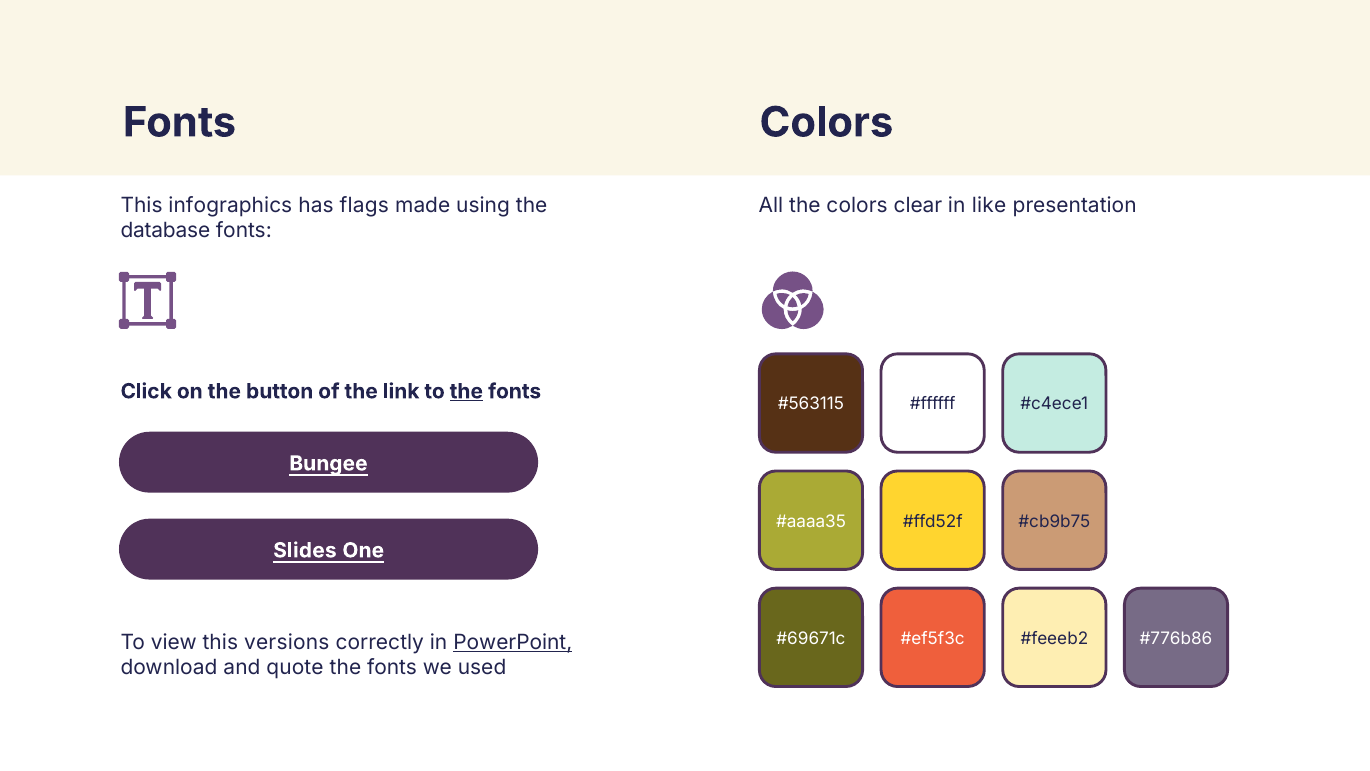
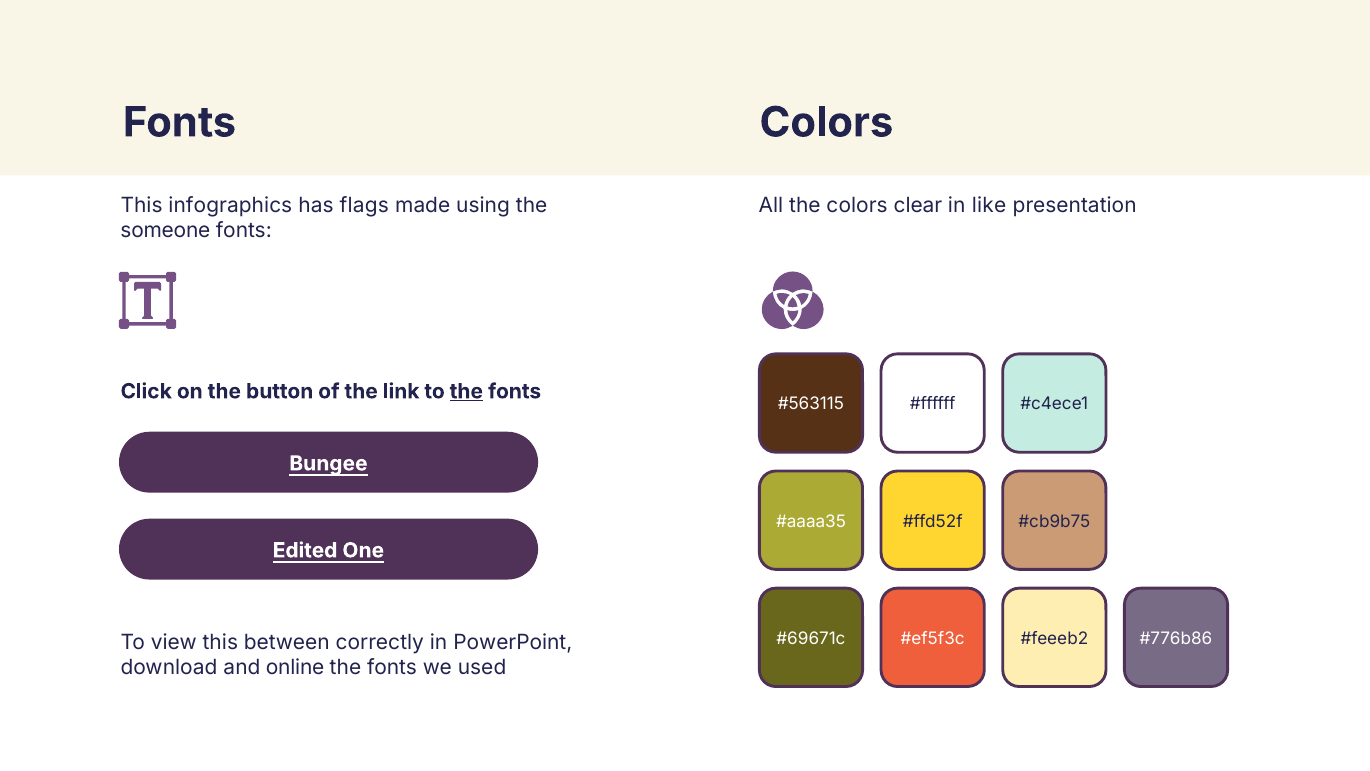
database: database -> someone (165, 231)
Slides: Slides -> Edited (305, 550)
versions: versions -> between (287, 642)
PowerPoint underline: present -> none (513, 642)
quote: quote -> online (295, 667)
